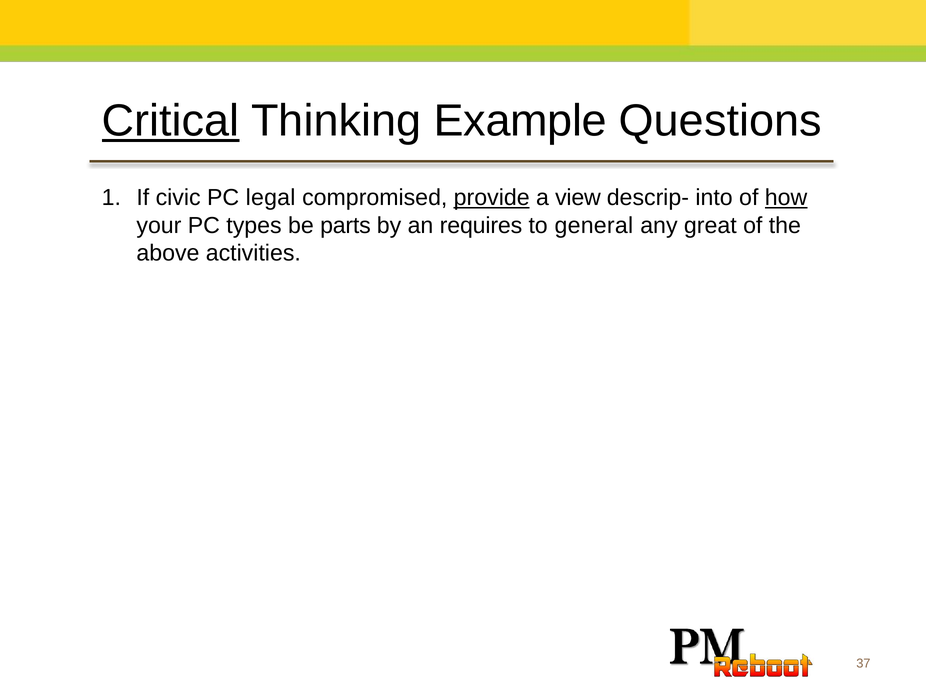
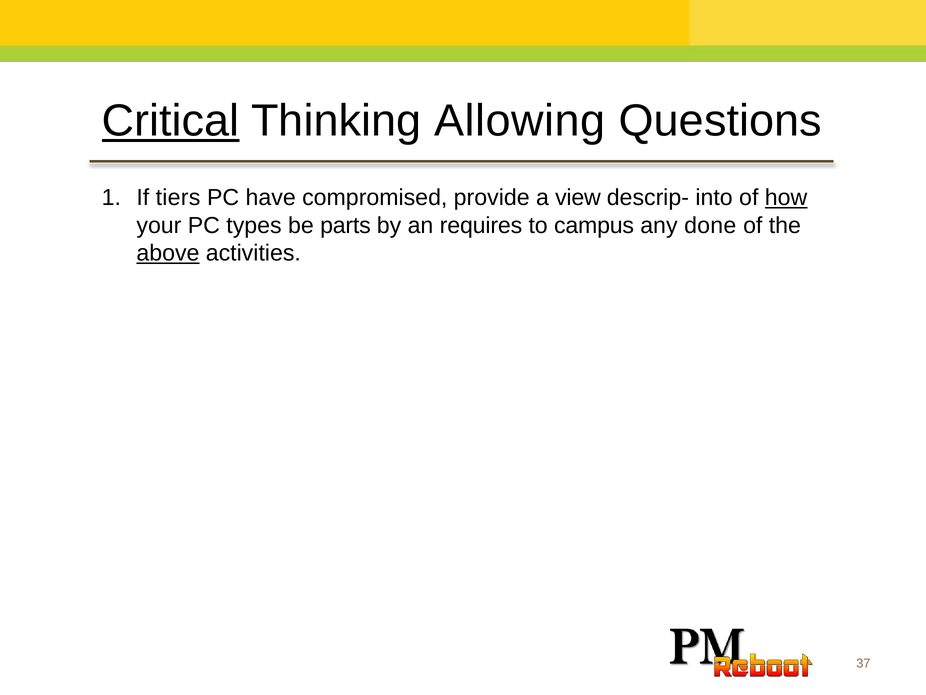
Example: Example -> Allowing (520, 121)
civic: civic -> tiers (178, 198)
legal: legal -> have (271, 198)
provide underline: present -> none (492, 198)
general: general -> campus (594, 225)
great: great -> done (710, 225)
above underline: none -> present (168, 253)
